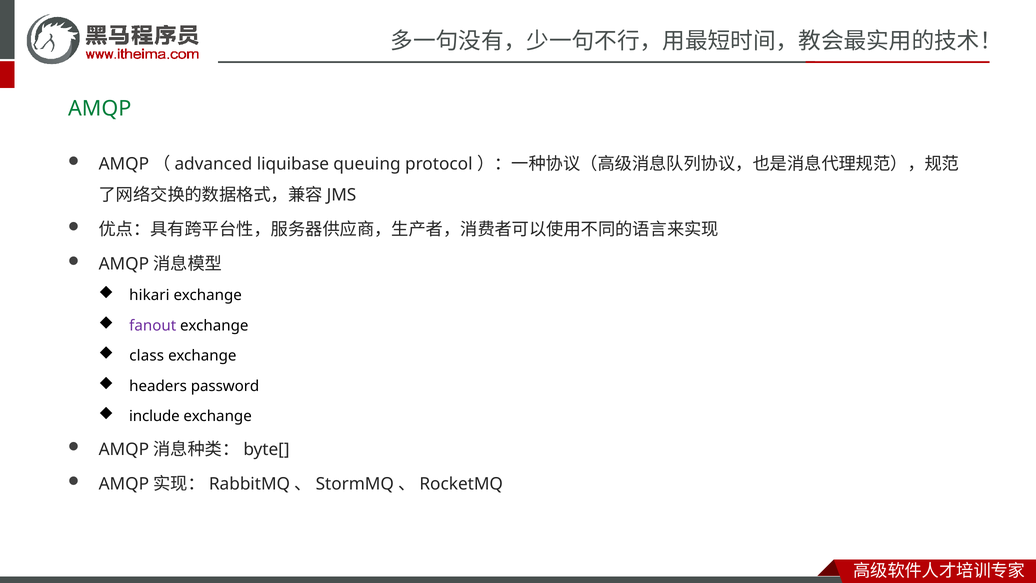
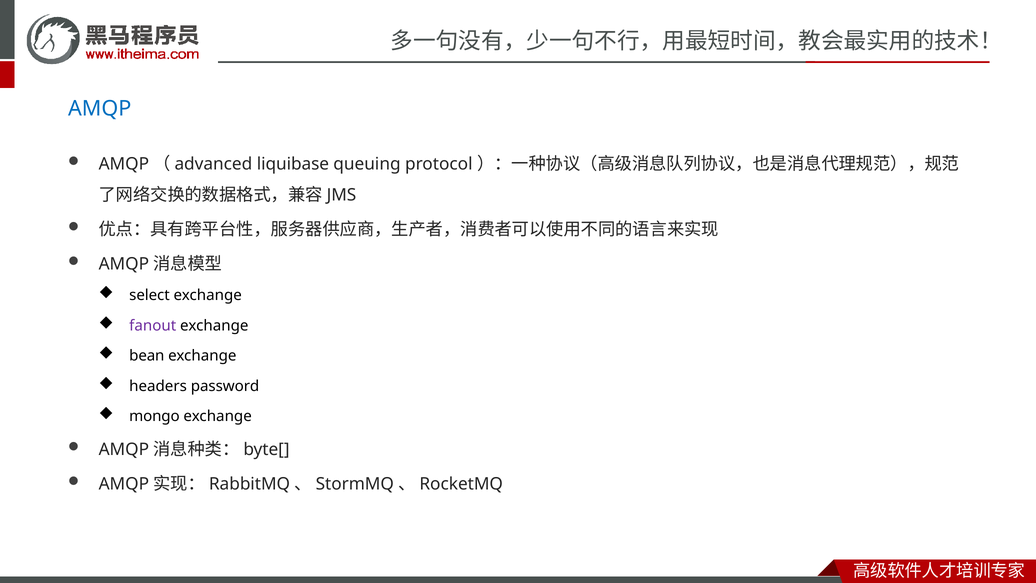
AMQP colour: green -> blue (100, 109)
hikari: hikari -> select (149, 295)
class: class -> bean (147, 356)
include: include -> mongo (154, 416)
